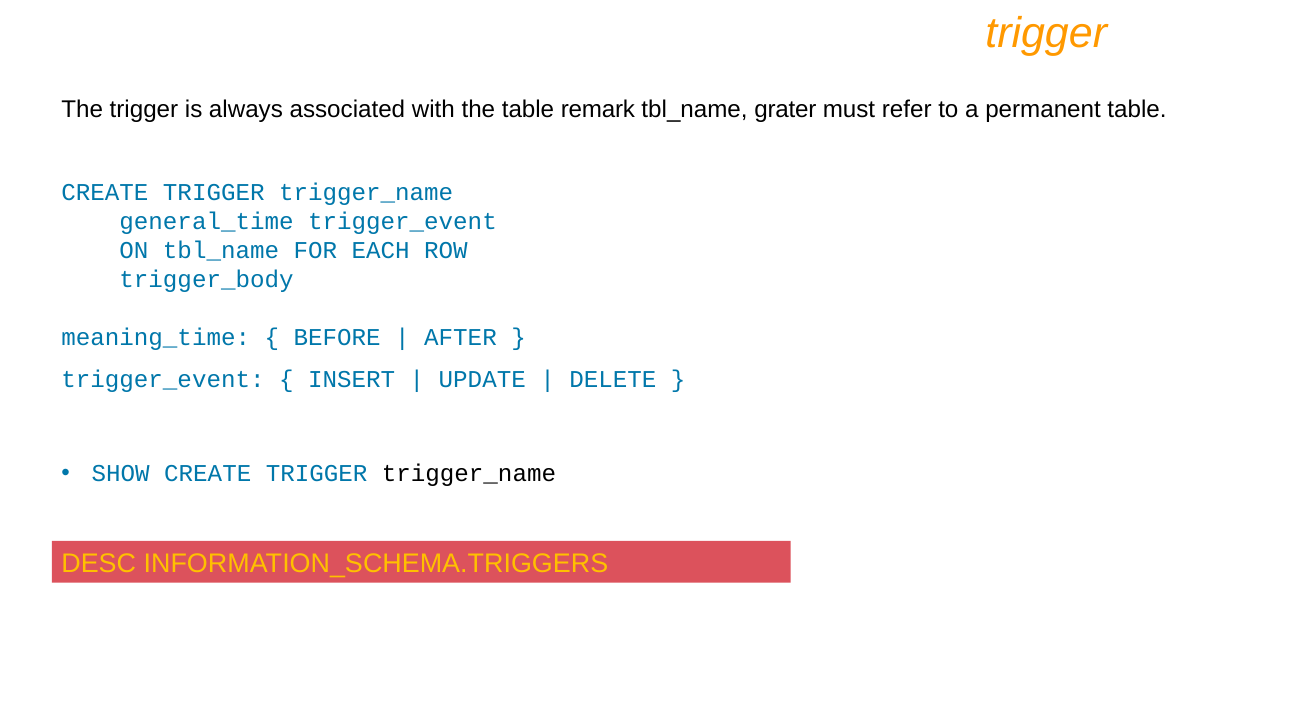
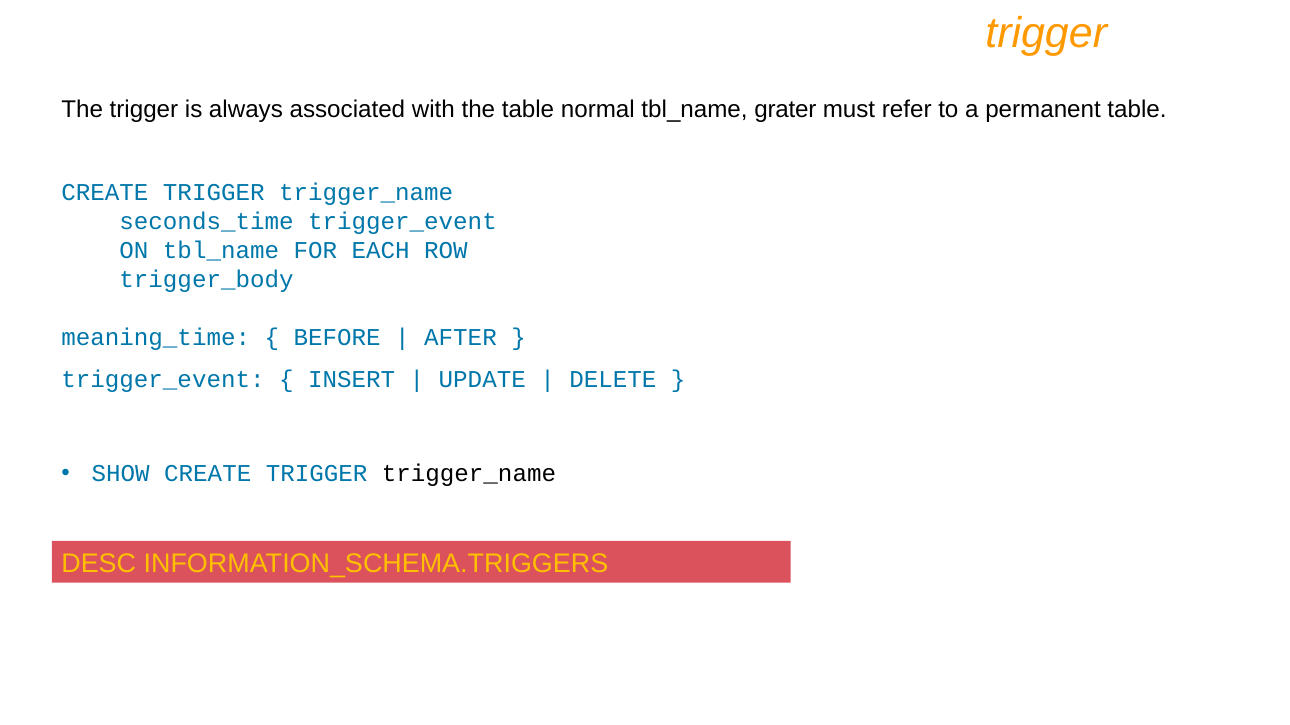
remark: remark -> normal (598, 110)
general_time: general_time -> seconds_time (207, 222)
